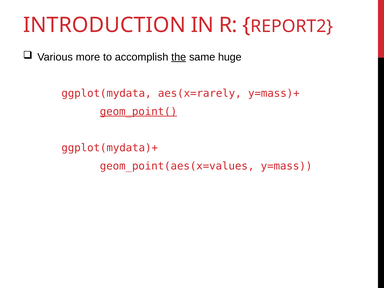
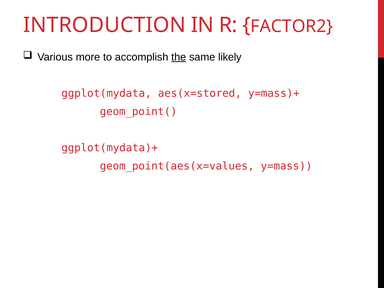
REPORT2: REPORT2 -> FACTOR2 (292, 26)
huge: huge -> likely (230, 57)
aes(x=rarely: aes(x=rarely -> aes(x=stored (200, 93)
geom_point( underline: present -> none (138, 112)
